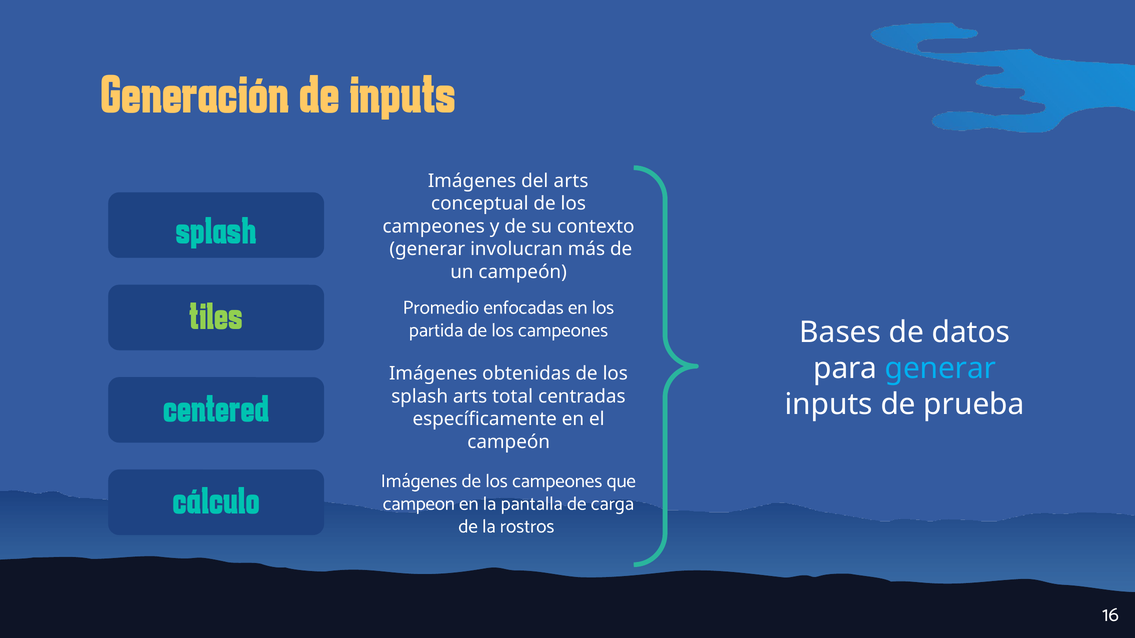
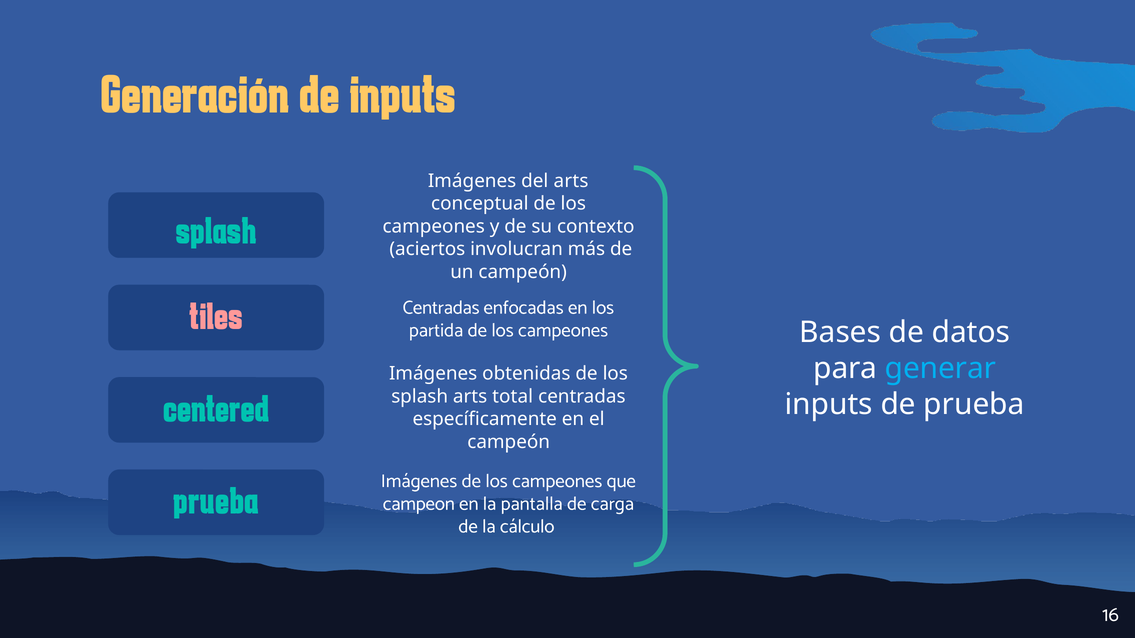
generar: generar -> aciertos (427, 249)
tiles colour: light green -> pink (216, 317)
Promedio: Promedio -> Centradas (441, 308)
cálculo: cálculo -> prueba (216, 502)
rostros: rostros -> cálculo (527, 527)
